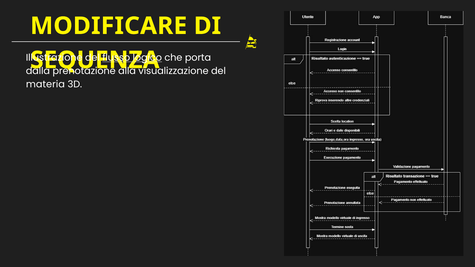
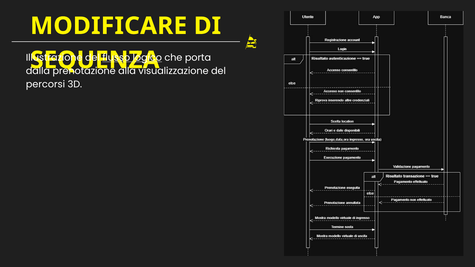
materia: materia -> percorsi (45, 85)
